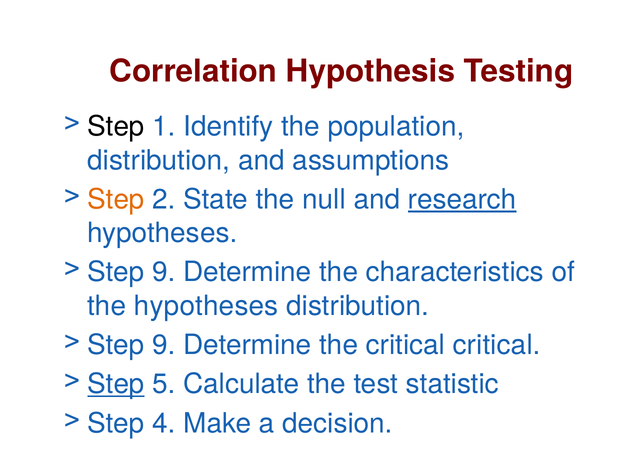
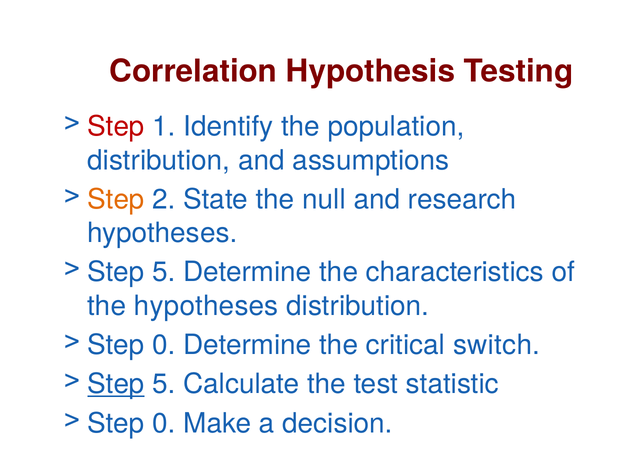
Step colour: black -> red (116, 127)
research underline: present -> none (462, 199)
9: 9 -> 5 (164, 272)
9: 9 -> 0 (164, 345)
critical critical: critical -> switch (497, 345)
4: 4 -> 0 (164, 423)
